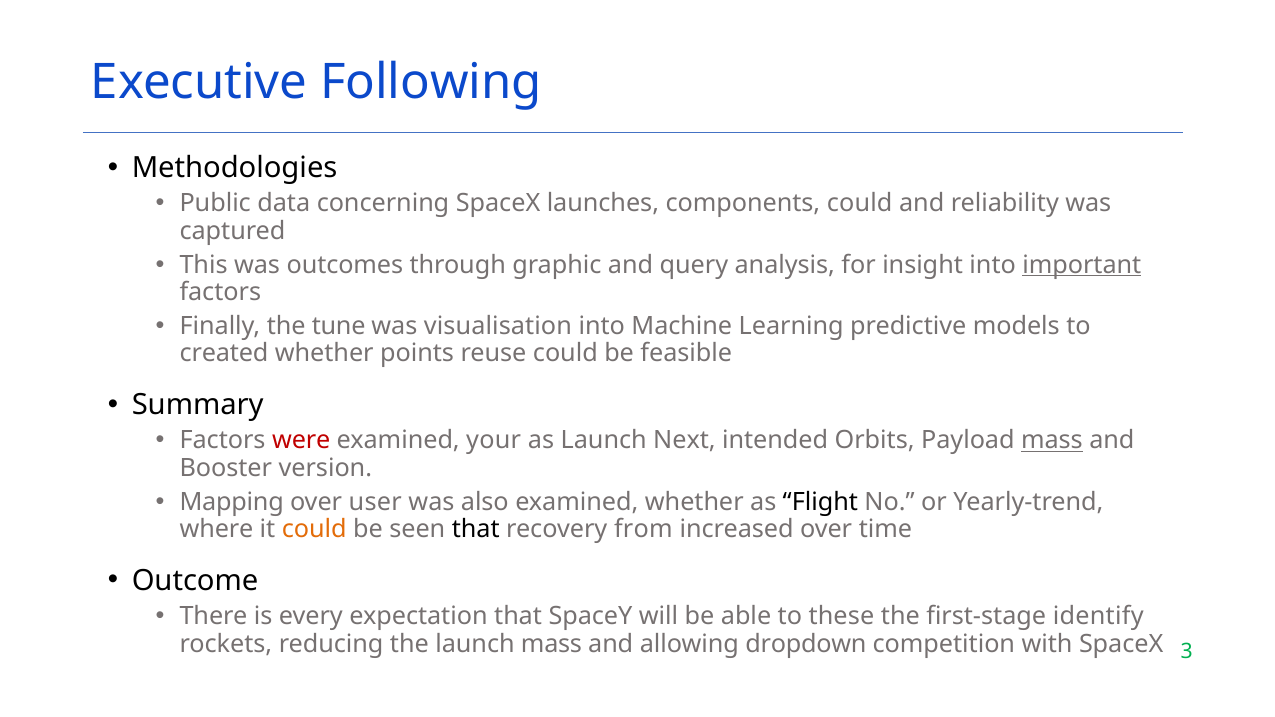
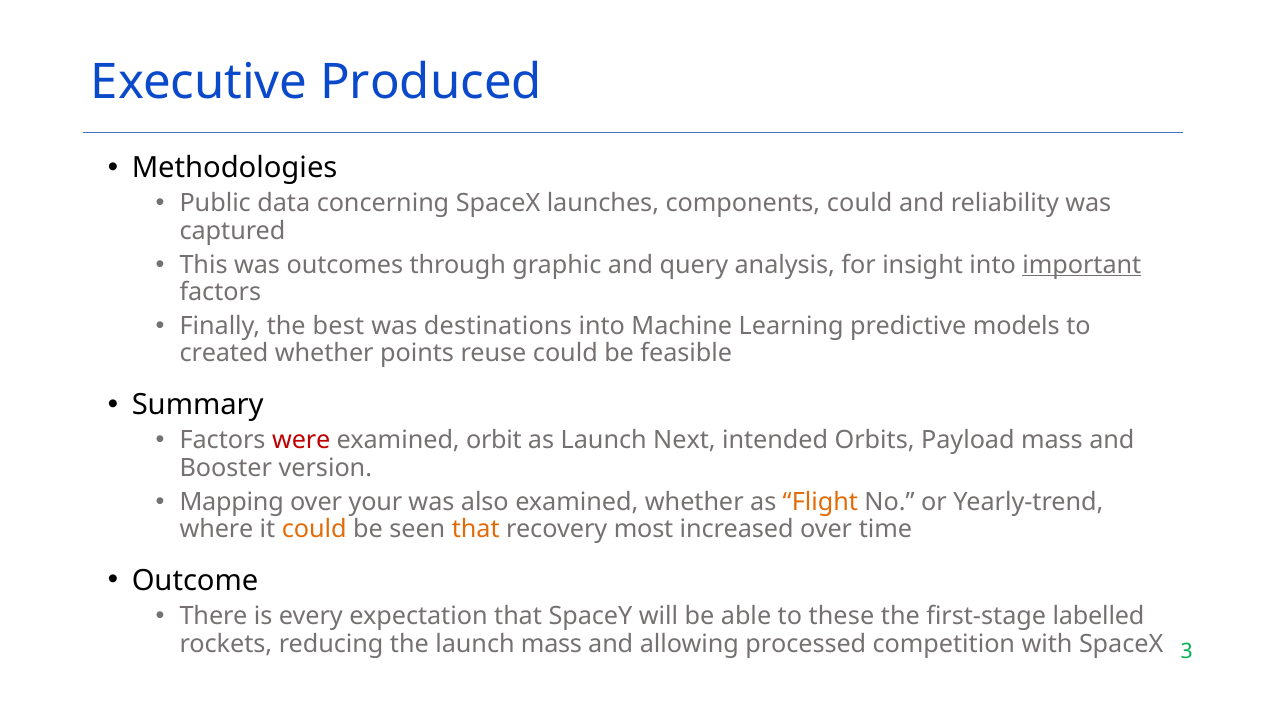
Following: Following -> Produced (431, 82)
tune: tune -> best (338, 326)
visualisation: visualisation -> destinations (498, 326)
your: your -> orbit (494, 441)
mass underline: present -> none (1052, 441)
user: user -> your (375, 502)
Flight colour: black -> orange (820, 502)
that colour: black -> orange (476, 529)
from: from -> most (644, 529)
identify: identify -> labelled (1098, 617)
dropdown: dropdown -> processed (806, 644)
